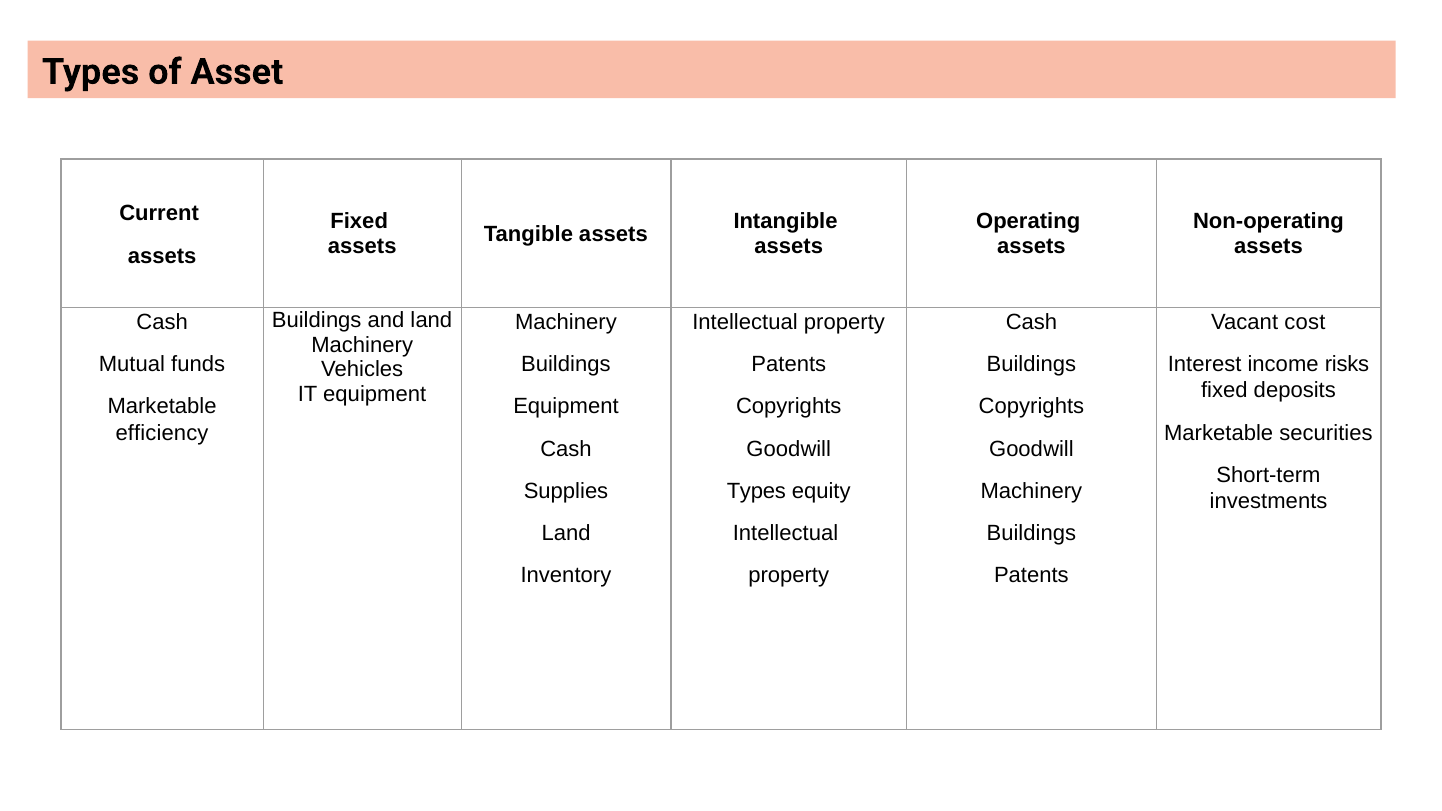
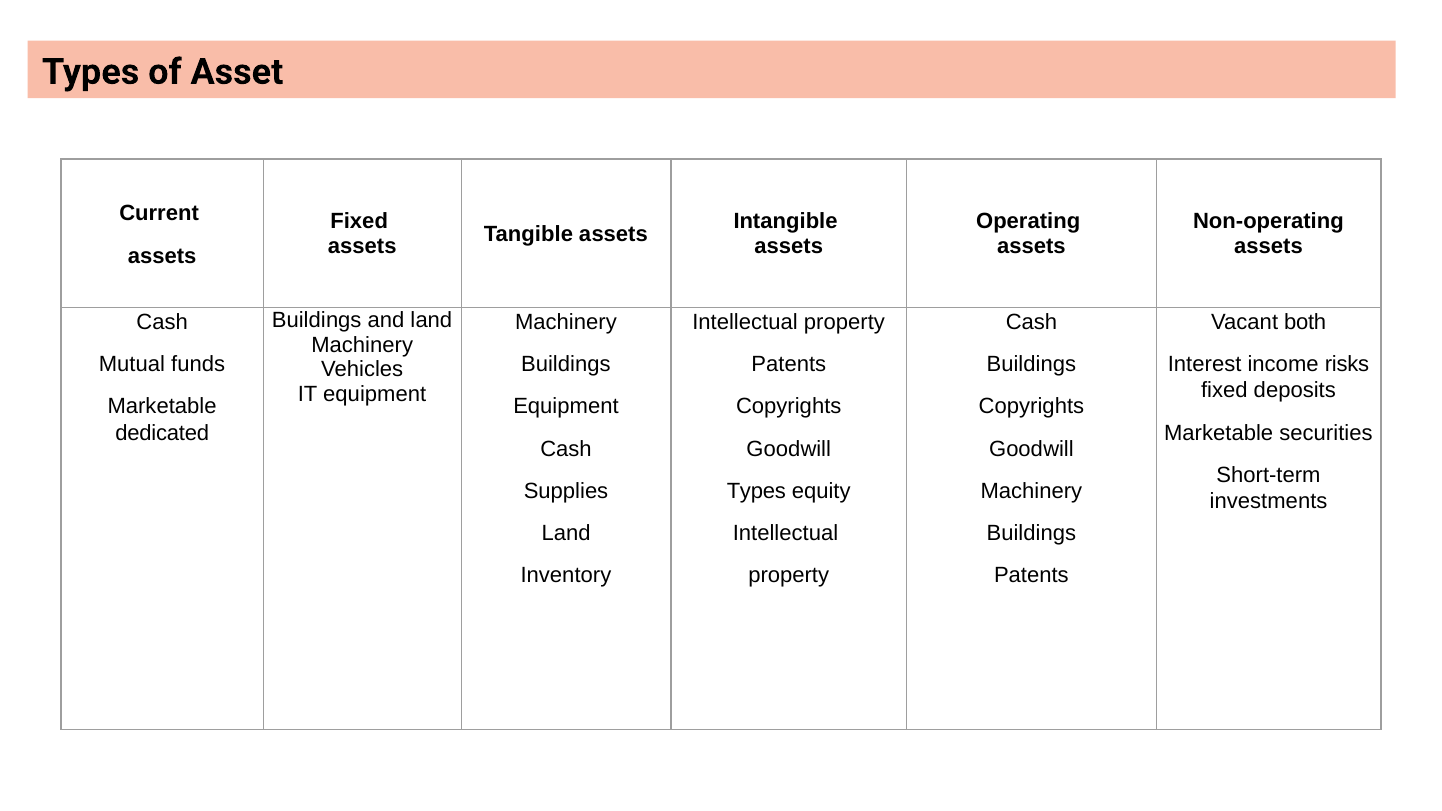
cost: cost -> both (1305, 322)
efficiency: efficiency -> dedicated (162, 433)
